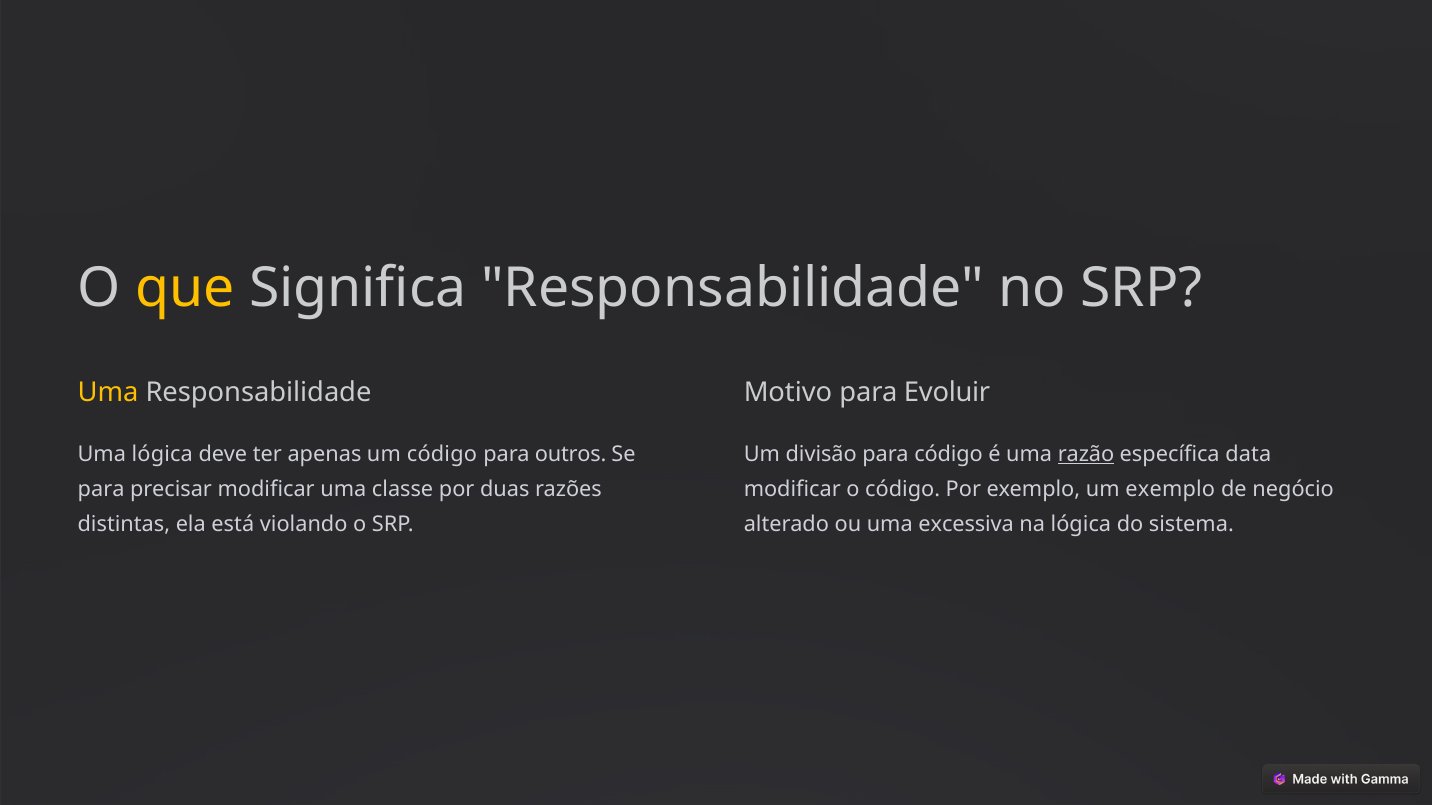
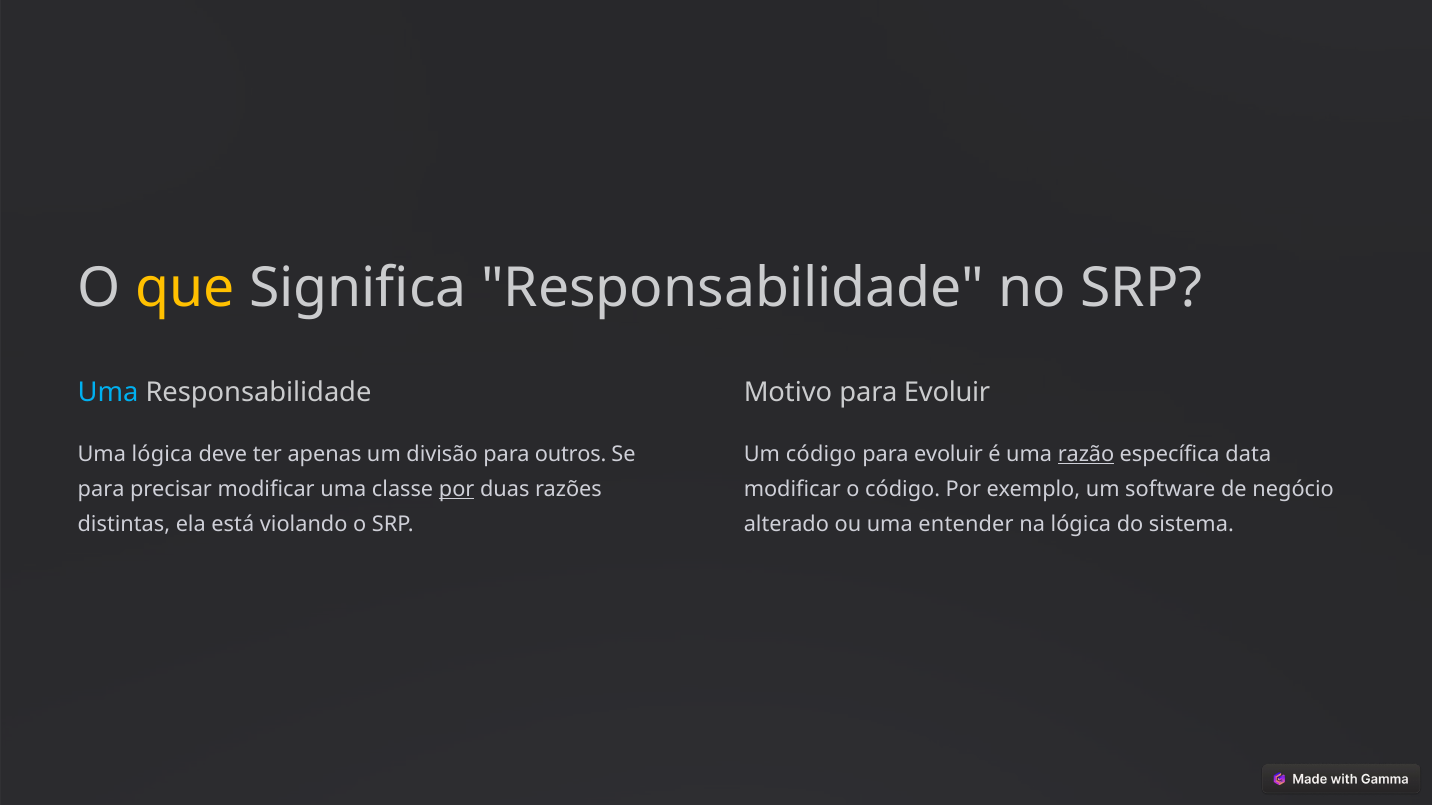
Uma colour: yellow -> light blue (108, 393)
um código: código -> divisão (442, 454)
Um divisão: divisão -> código (821, 454)
código: código -> evoluir (949, 454)
por underline: none -> present (457, 490)
um exemplo: exemplo -> software (1170, 490)
excessiva: excessiva -> entender (966, 525)
